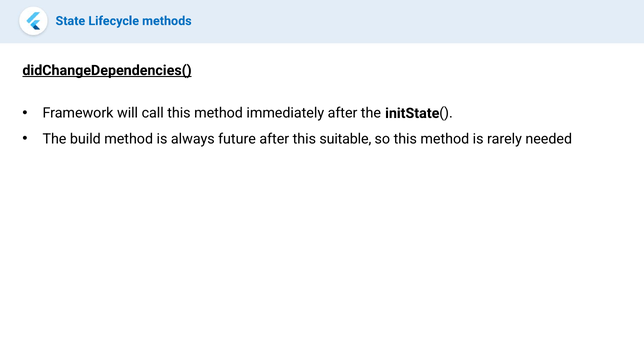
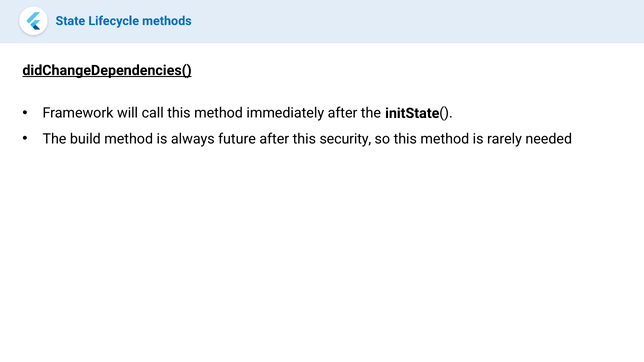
suitable: suitable -> security (345, 139)
